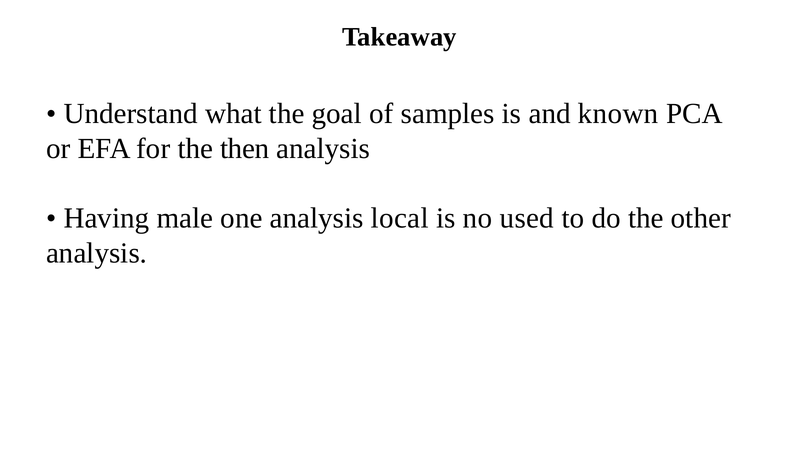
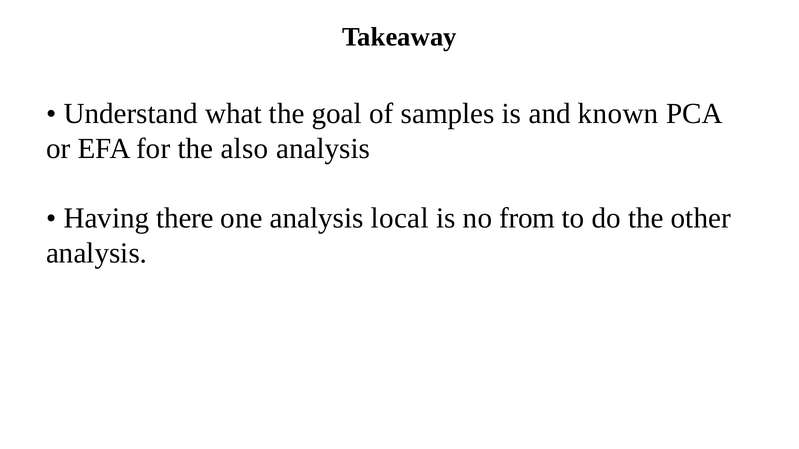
then: then -> also (244, 149)
male: male -> there (185, 219)
used: used -> from (527, 219)
